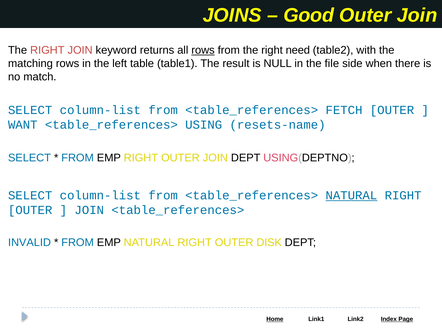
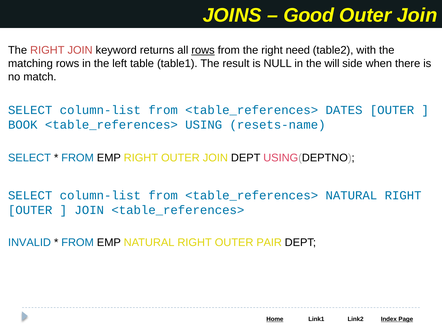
file: file -> will (332, 63)
FETCH: FETCH -> DATES (344, 110)
WANT: WANT -> BOOK (23, 125)
NATURAL underline: present -> none (351, 195)
DISK: DISK -> PAIR (269, 242)
